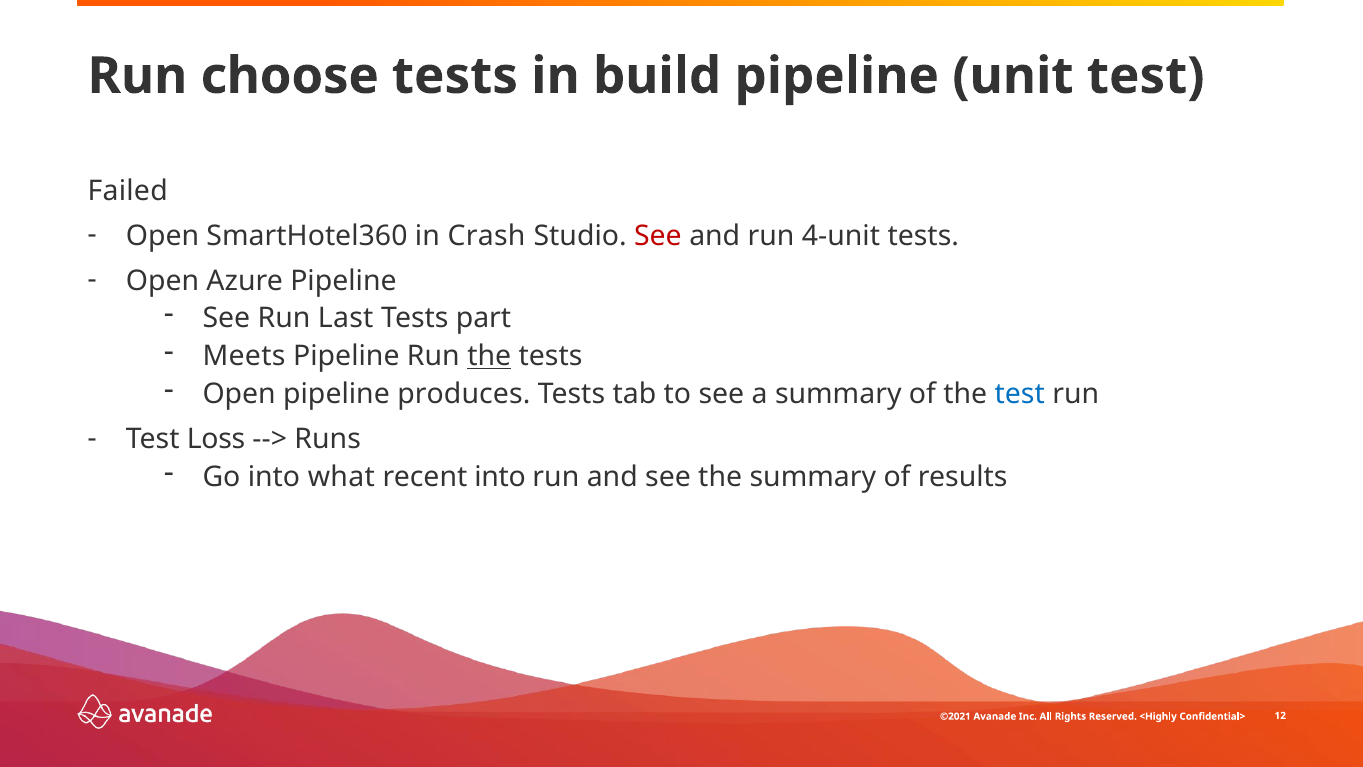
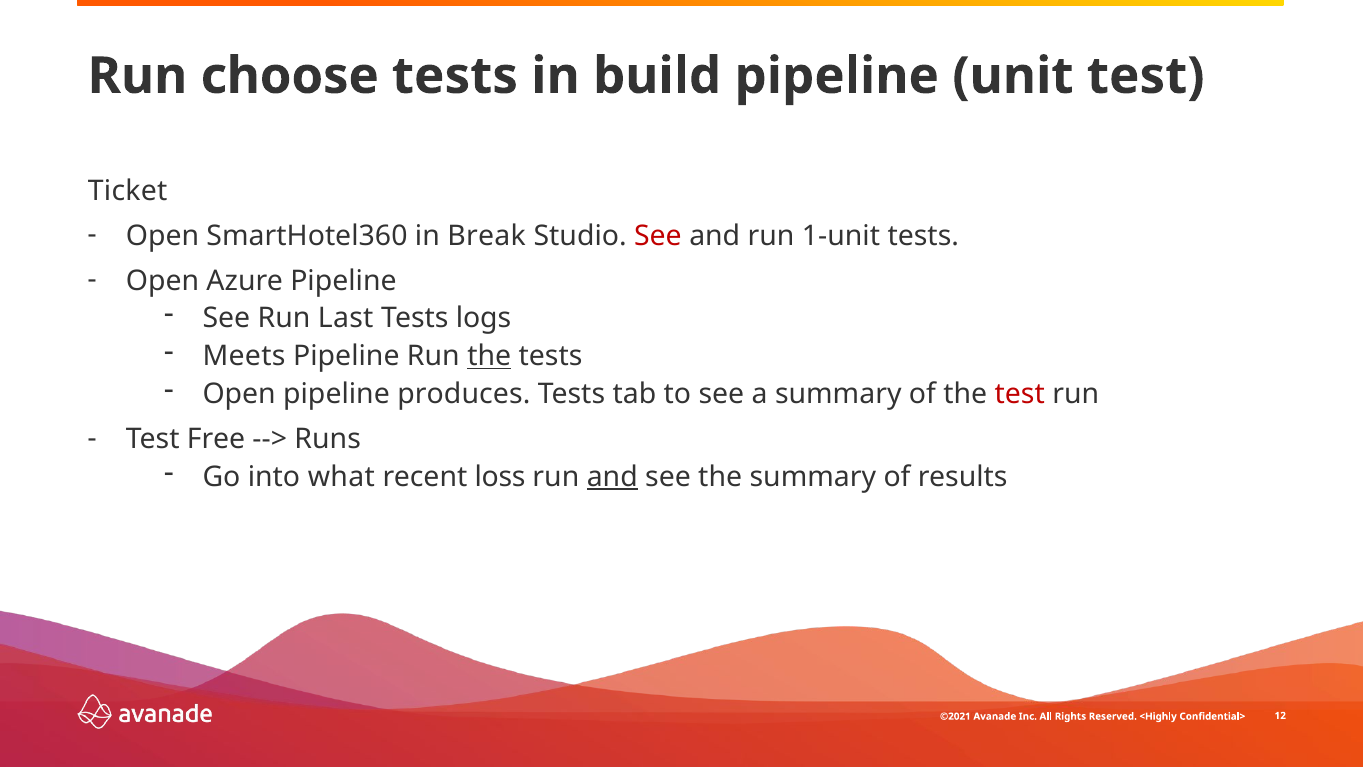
Failed: Failed -> Ticket (128, 191)
Crash: Crash -> Break (486, 236)
4-unit: 4-unit -> 1-unit (841, 236)
part: part -> logs (484, 318)
test colour: blue -> red (1020, 394)
Loss: Loss -> Free (216, 439)
recent into: into -> loss (500, 477)
and underline: none -> present (612, 477)
